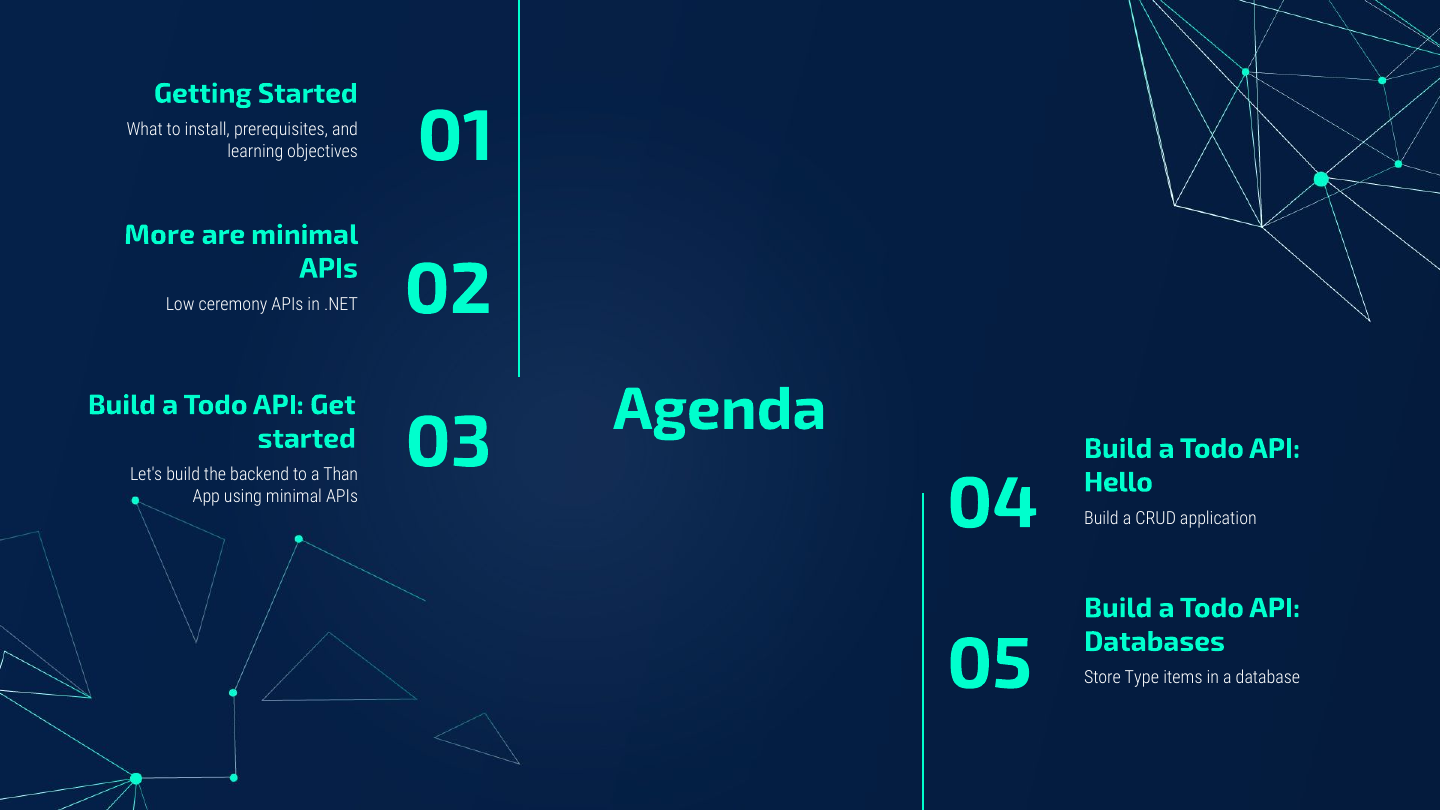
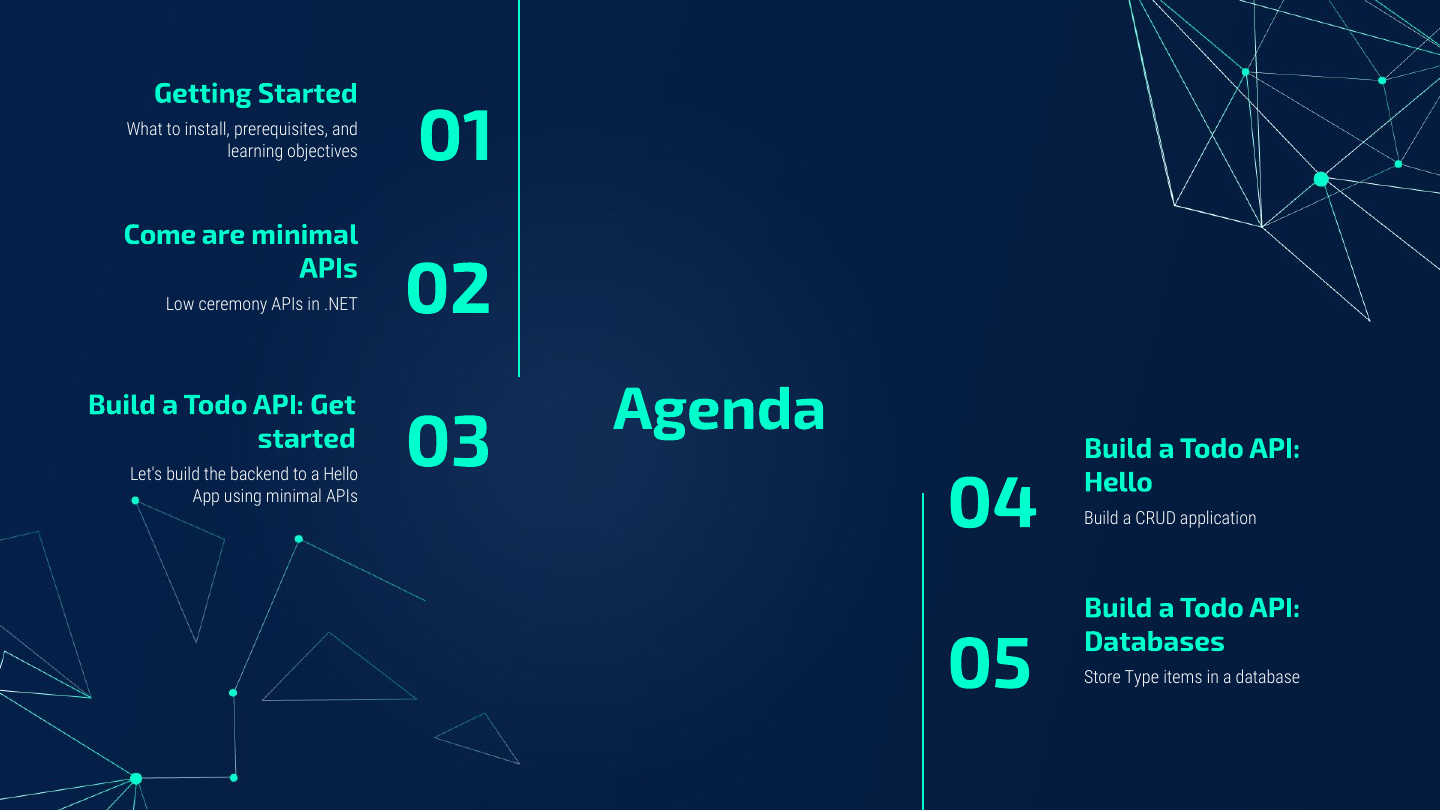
More: More -> Come (160, 235)
a Than: Than -> Hello (341, 475)
